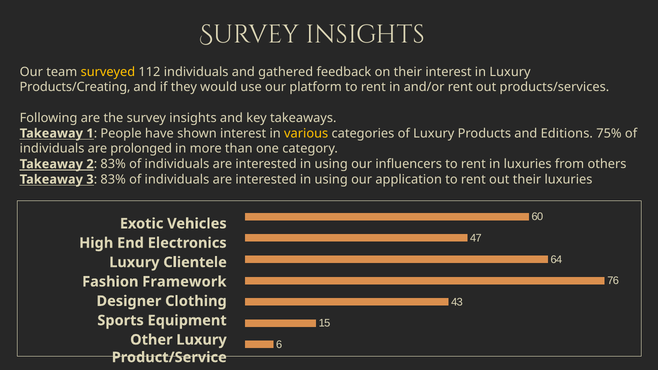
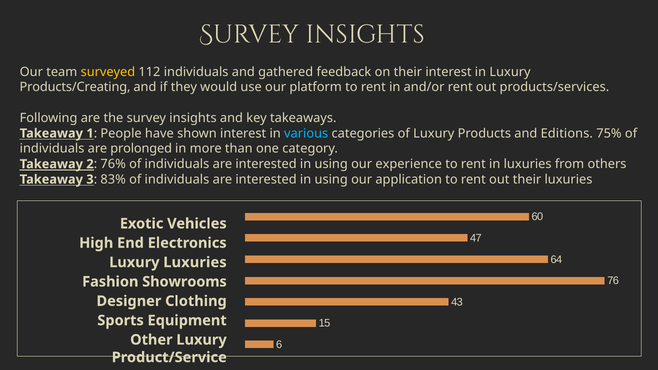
various colour: yellow -> light blue (306, 133)
2 83%: 83% -> 76% (113, 164)
influencers: influencers -> experience (409, 164)
Luxury Clientele: Clientele -> Luxuries (195, 262)
Framework: Framework -> Showrooms (184, 282)
